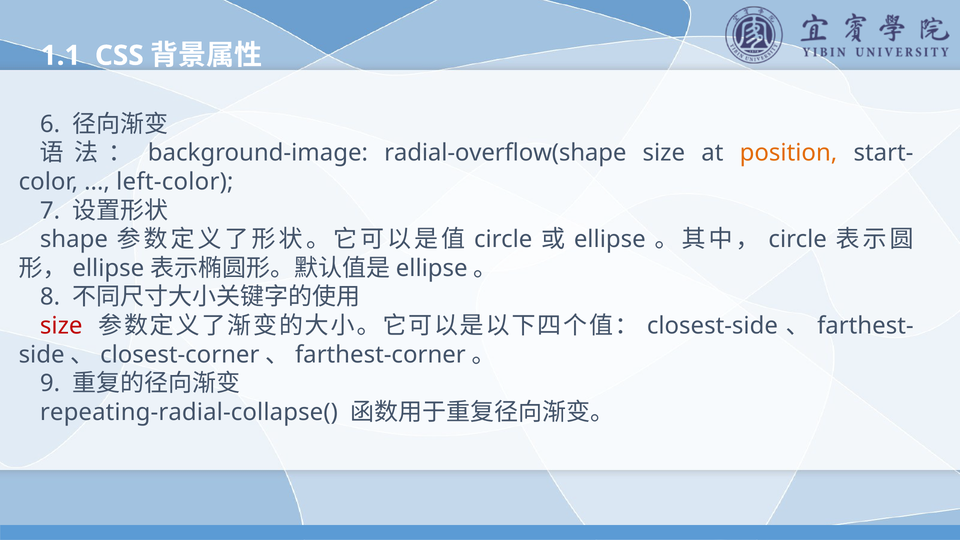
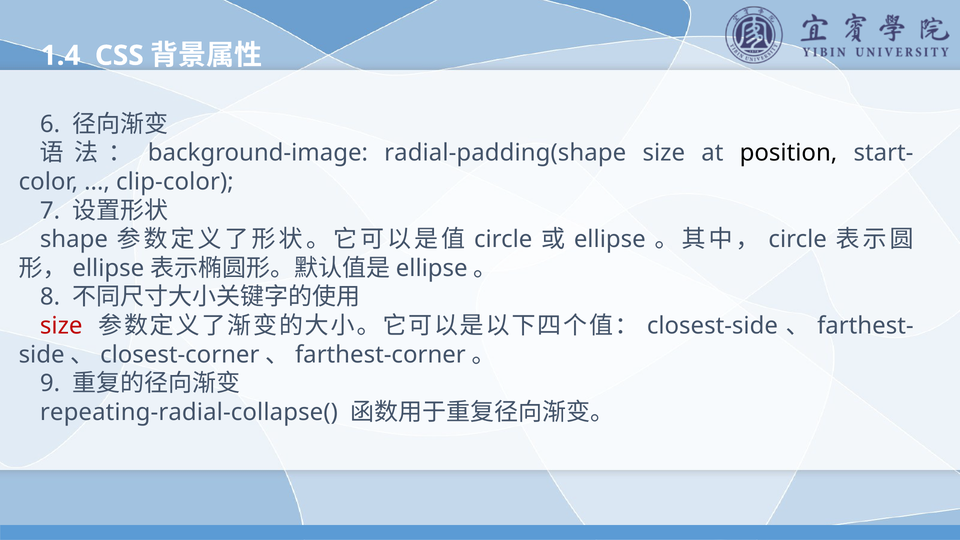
1.1: 1.1 -> 1.4 (61, 56)
radial-overflow(shape: radial-overflow(shape -> radial-padding(shape (505, 153)
position colour: orange -> black (788, 153)
left-color: left-color -> clip-color (175, 182)
